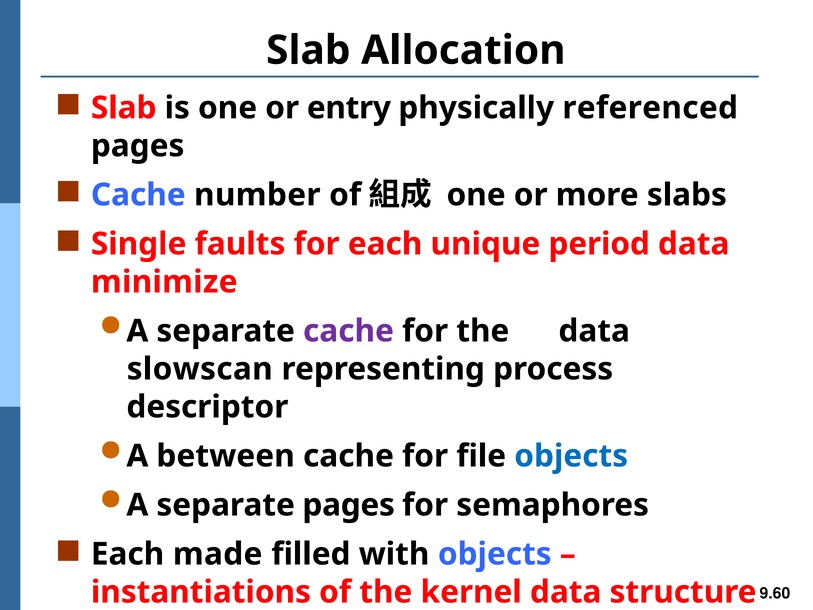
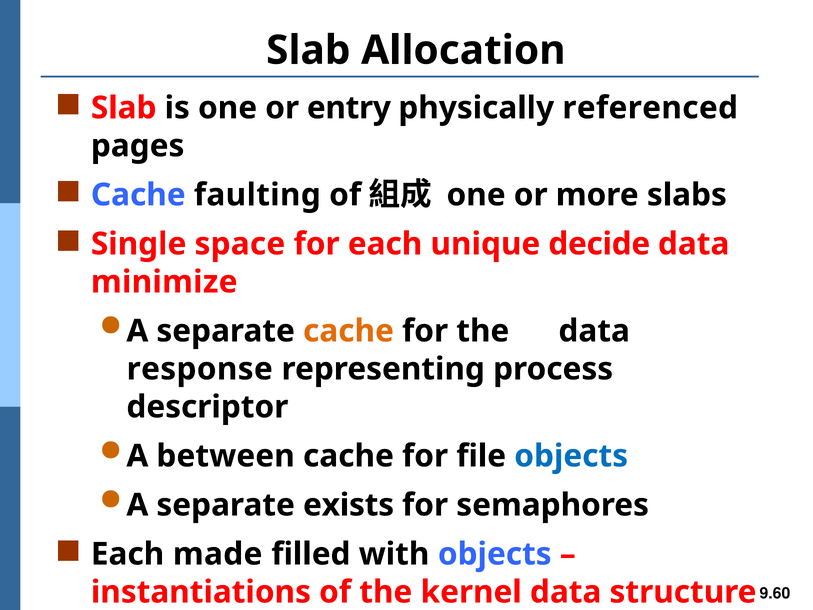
number: number -> faulting (257, 195)
faults: faults -> space (240, 244)
period: period -> decide (599, 244)
cache colour: purple -> orange (348, 331)
slowscan: slowscan -> response (200, 369)
separate pages: pages -> exists (349, 505)
